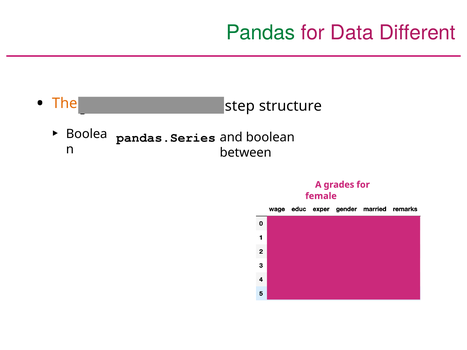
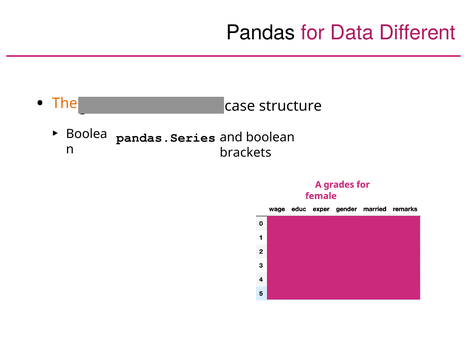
Pandas colour: green -> black (261, 33)
step: step -> case (240, 106)
between: between -> brackets (246, 153)
